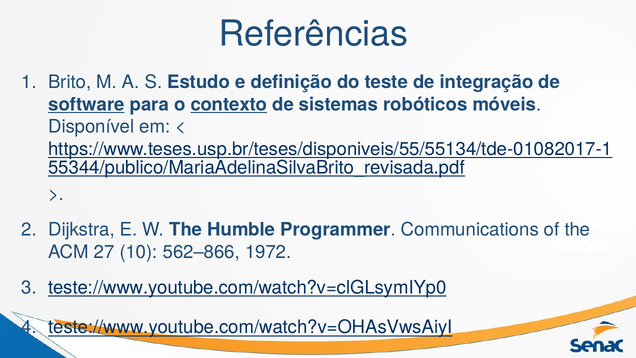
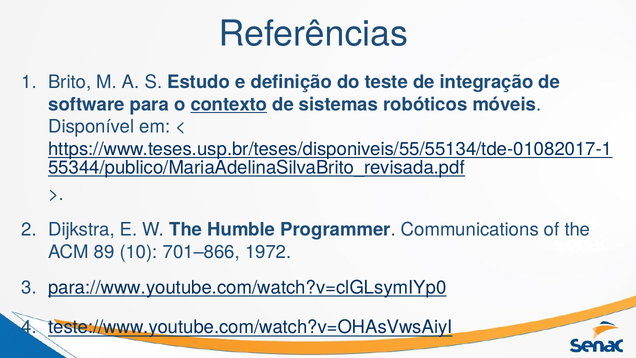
software underline: present -> none (86, 104)
27: 27 -> 89 (104, 252)
562–866: 562–866 -> 701–866 (201, 252)
teste://www.youtube.com/watch?v=clGLsymIYp0: teste://www.youtube.com/watch?v=clGLsymIYp0 -> para://www.youtube.com/watch?v=clGLsymIYp0 (247, 287)
